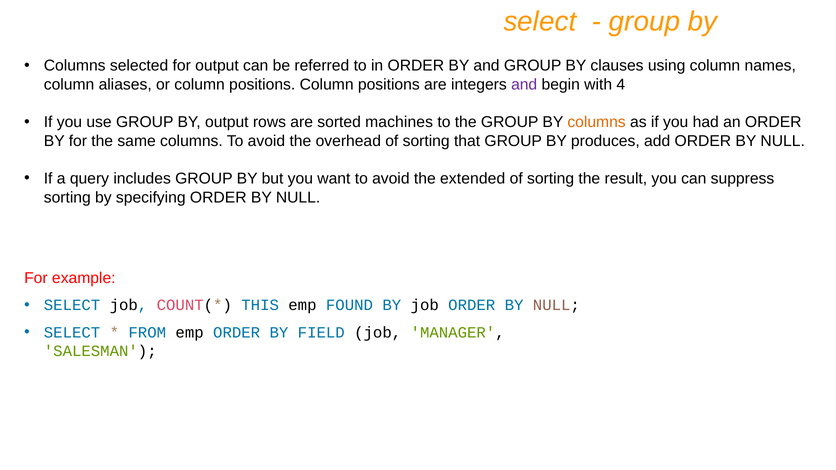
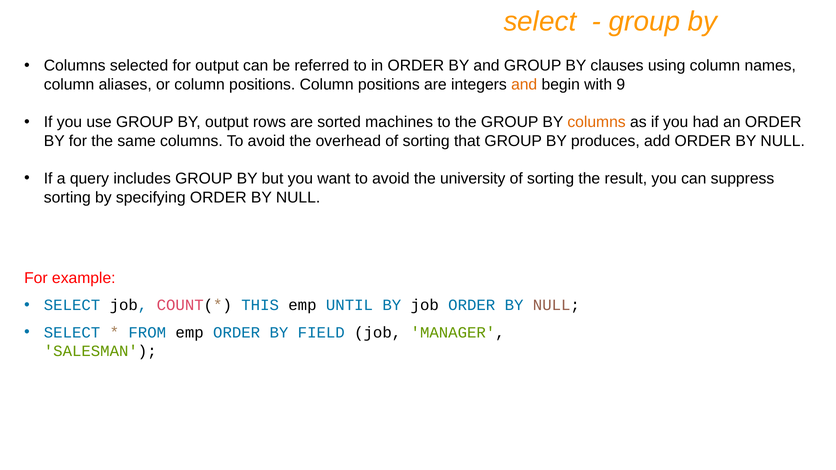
and colour: purple -> orange (524, 85)
4: 4 -> 9 (621, 85)
extended: extended -> university (473, 179)
FOUND: FOUND -> UNTIL (349, 305)
